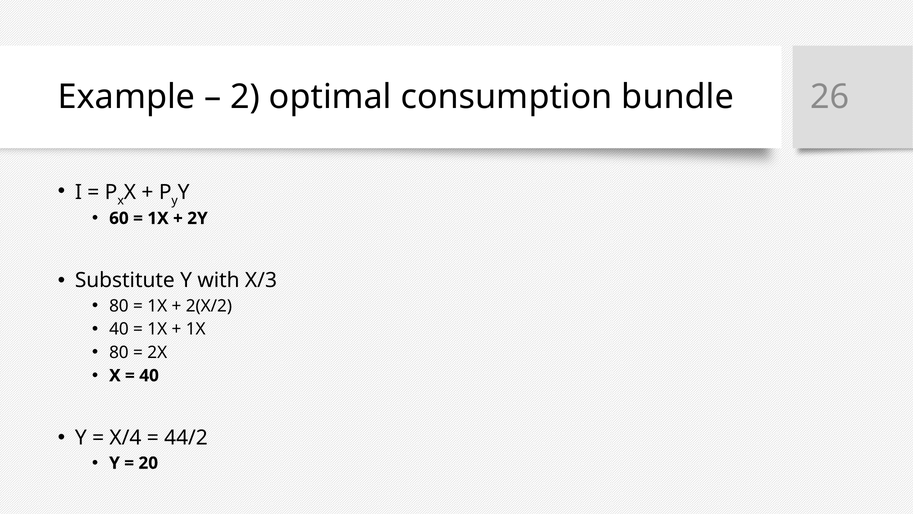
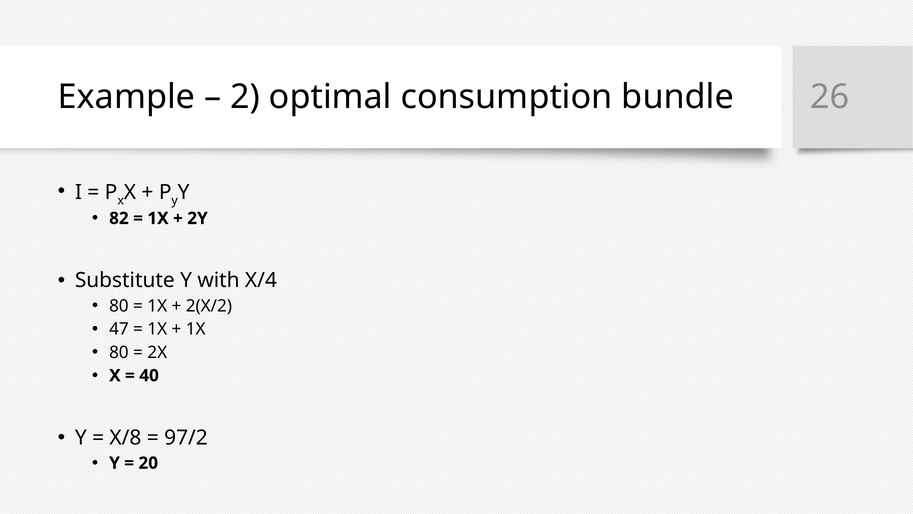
60: 60 -> 82 (119, 218)
X/3: X/3 -> X/4 (261, 280)
40: 40 -> 47 (119, 329)
X/4: X/4 -> X/8 (125, 437)
44/2: 44/2 -> 97/2 (186, 437)
